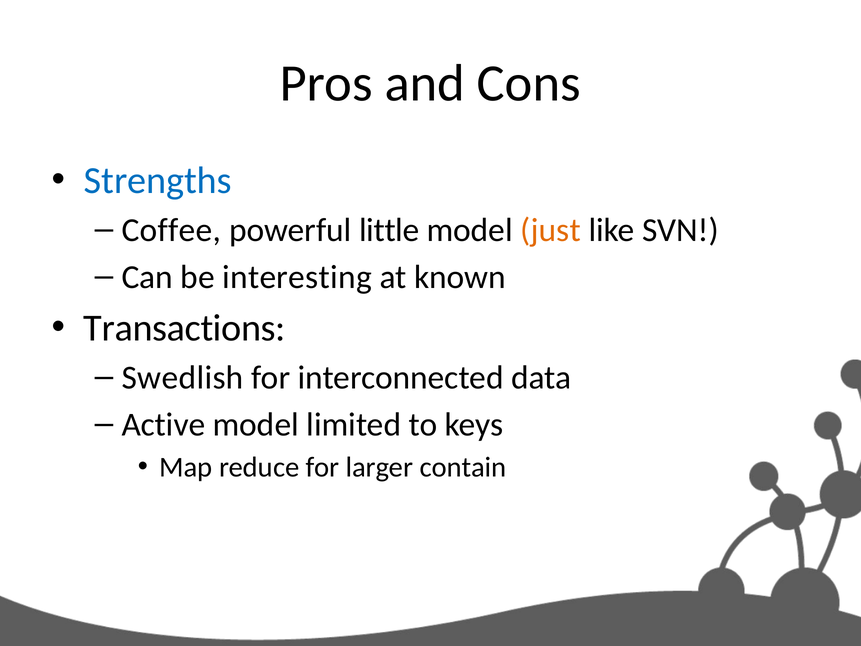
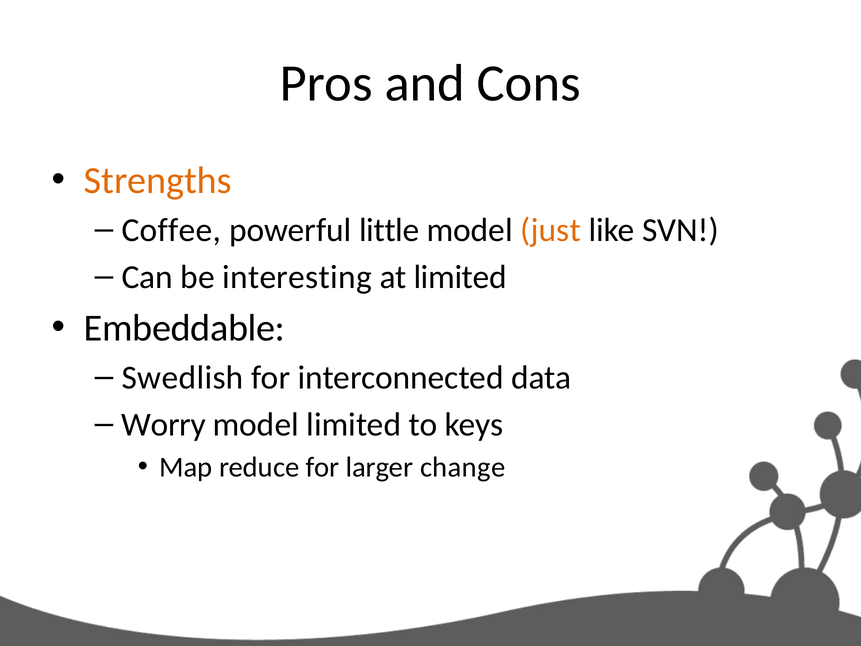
Strengths colour: blue -> orange (158, 181)
at known: known -> limited (460, 277)
Transactions: Transactions -> Embeddable (185, 328)
Active: Active -> Worry (164, 424)
contain: contain -> change (463, 467)
